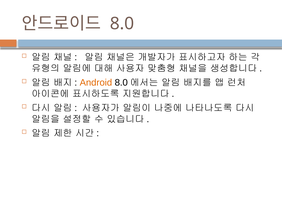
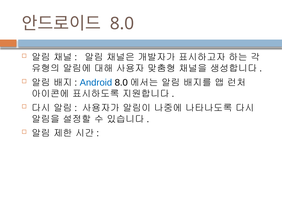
Android colour: orange -> blue (96, 82)
